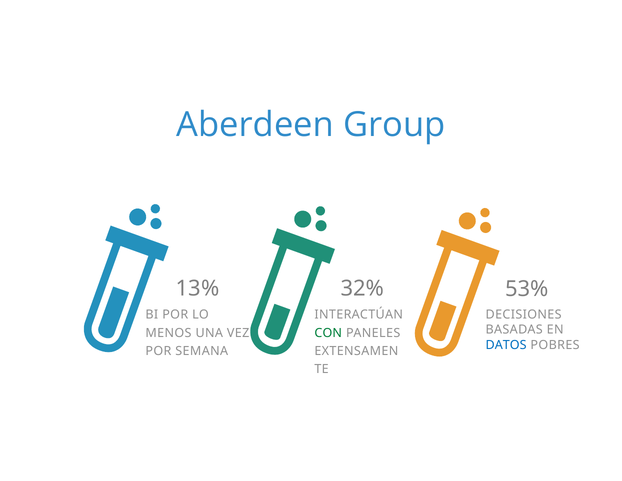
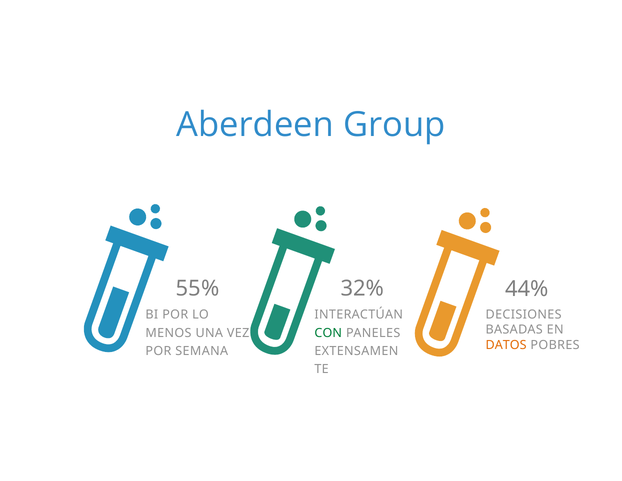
13%: 13% -> 55% (198, 288)
53%: 53% -> 44% (527, 289)
DATOS colour: blue -> orange (506, 345)
